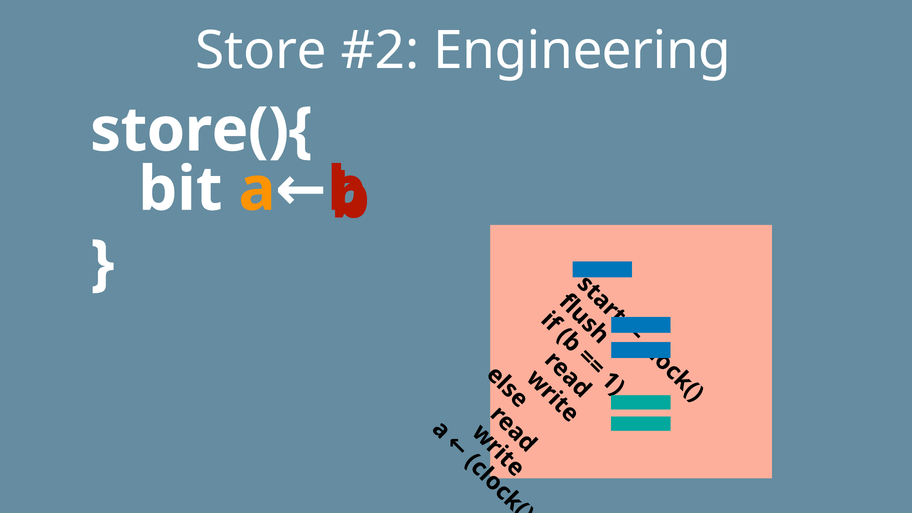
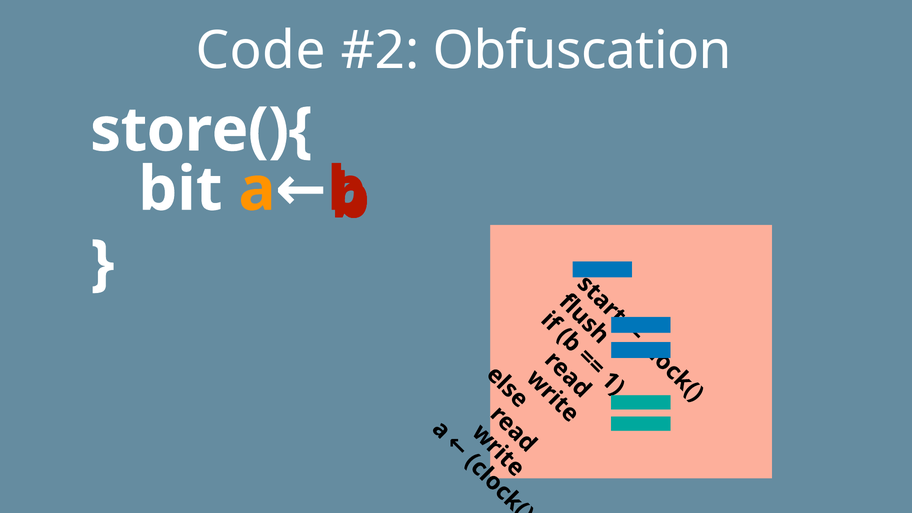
Store: Store -> Code (261, 50)
Engineering: Engineering -> Obfuscation (582, 50)
